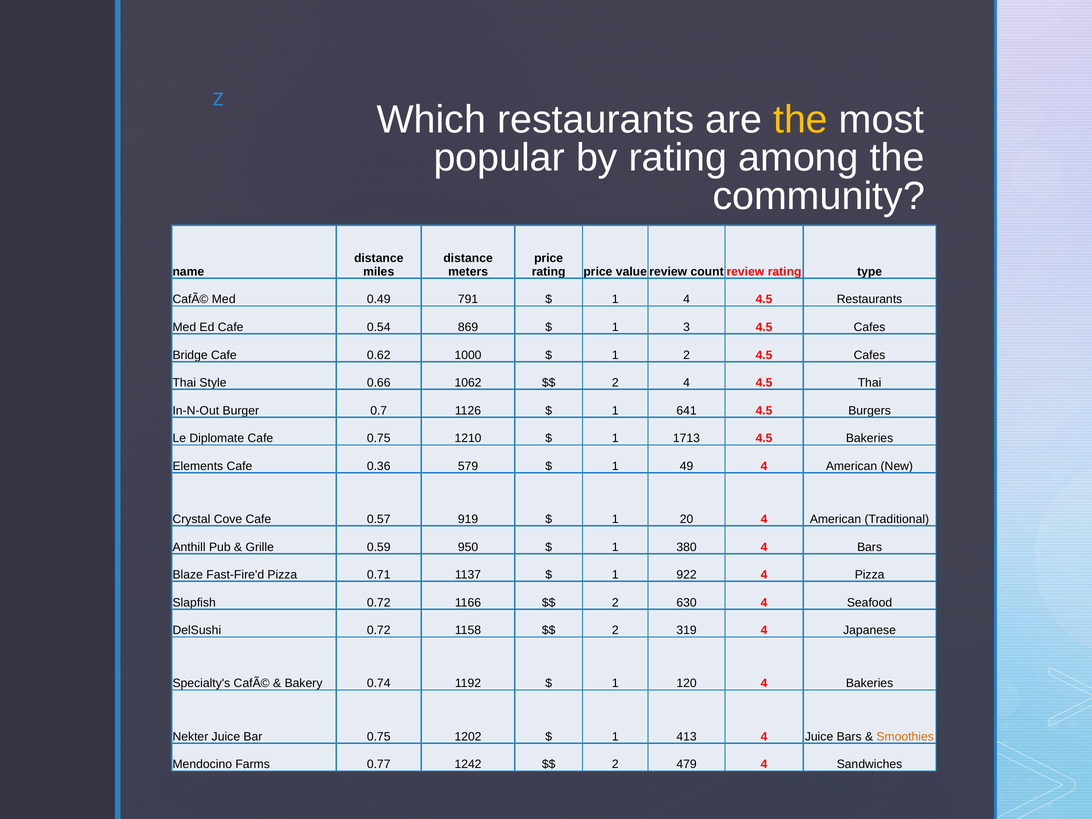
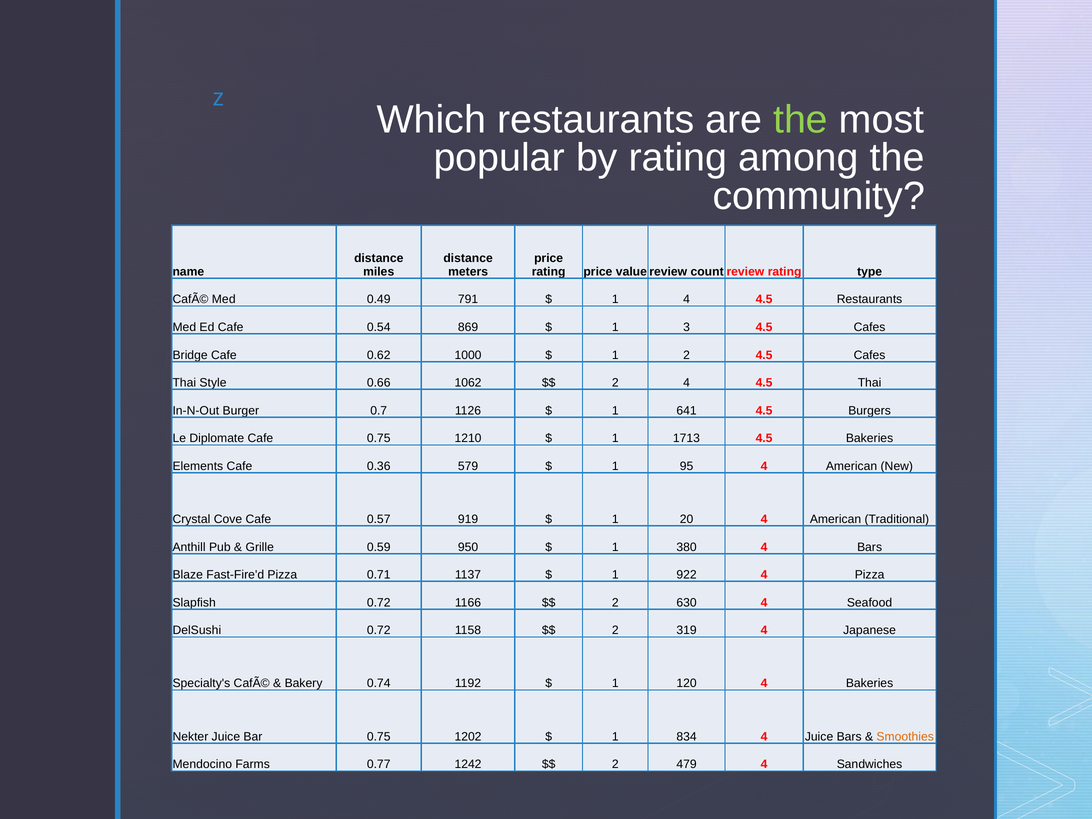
the colour: yellow -> light green (801, 120)
49: 49 -> 95 (687, 466)
413: 413 -> 834 (687, 737)
